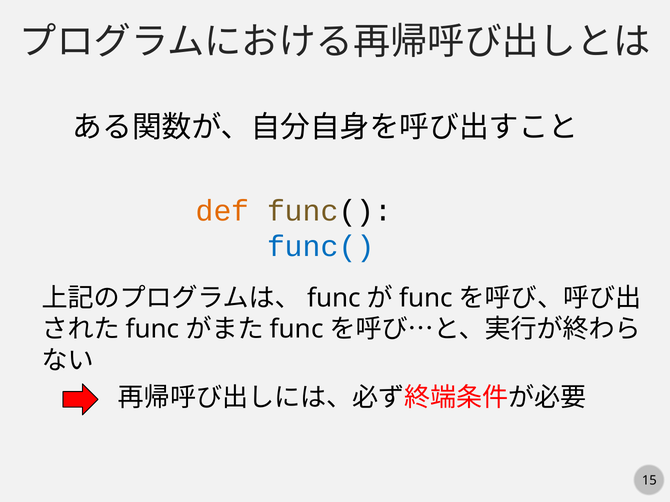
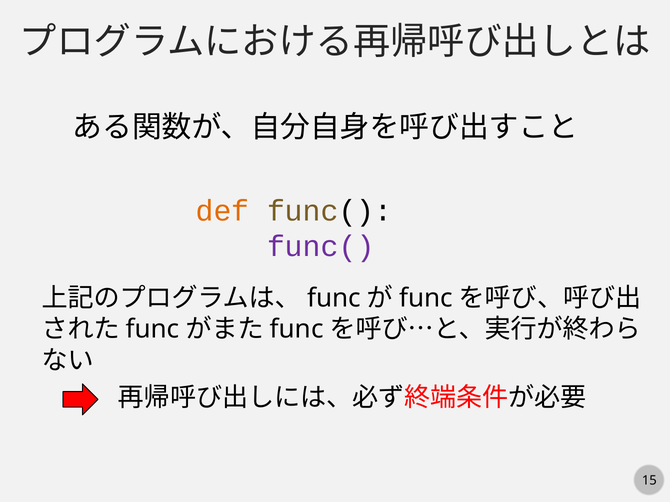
func( colour: blue -> purple (321, 247)
